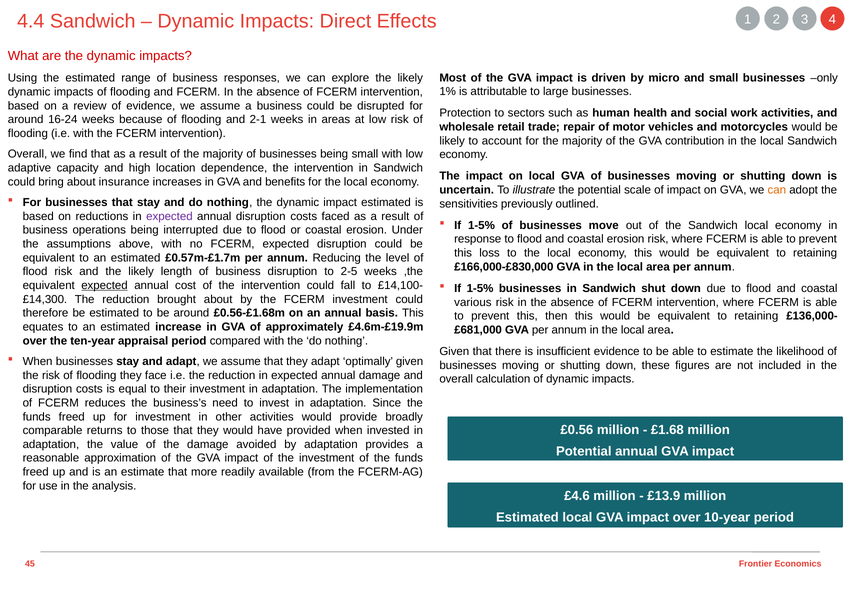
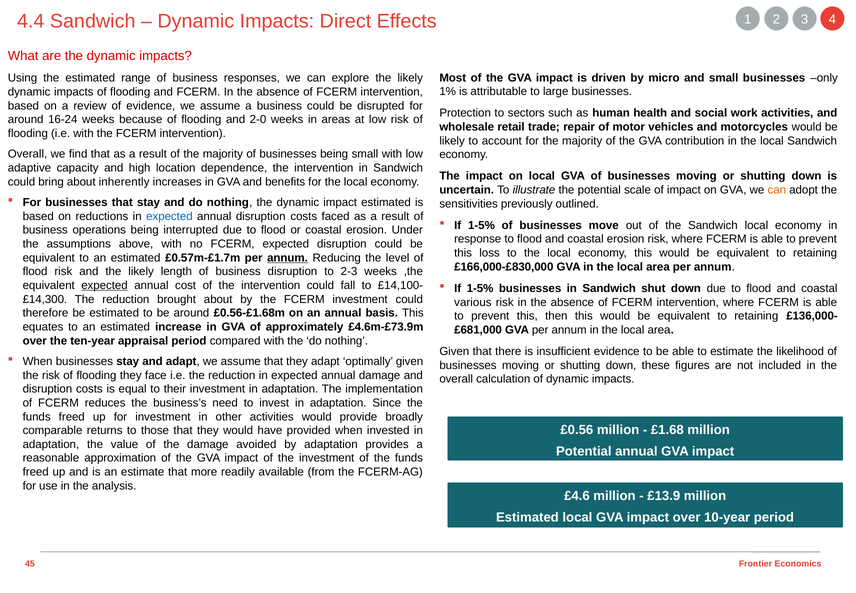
2-1: 2-1 -> 2-0 (258, 119)
insurance: insurance -> inherently (124, 182)
expected colour: purple -> blue (169, 216)
annum underline: none -> present (287, 258)
2-5: 2-5 -> 2-3 (349, 271)
£4.6m-£19.9m: £4.6m-£19.9m -> £4.6m-£73.9m (386, 327)
